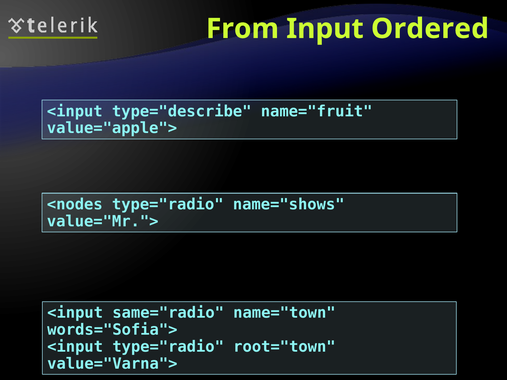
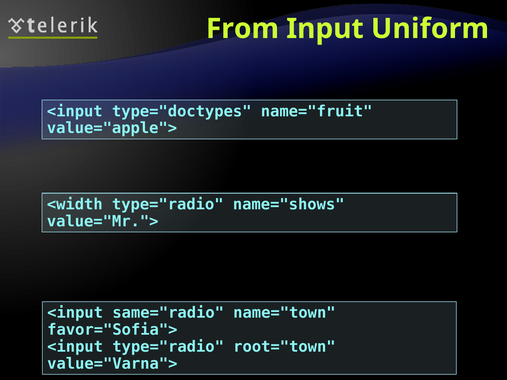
Ordered: Ordered -> Uniform (430, 29)
type="describe: type="describe -> type="doctypes (182, 111)
<nodes: <nodes -> <width (75, 204)
words="Sofia">: words="Sofia"> -> favor="Sofia"> (112, 330)
